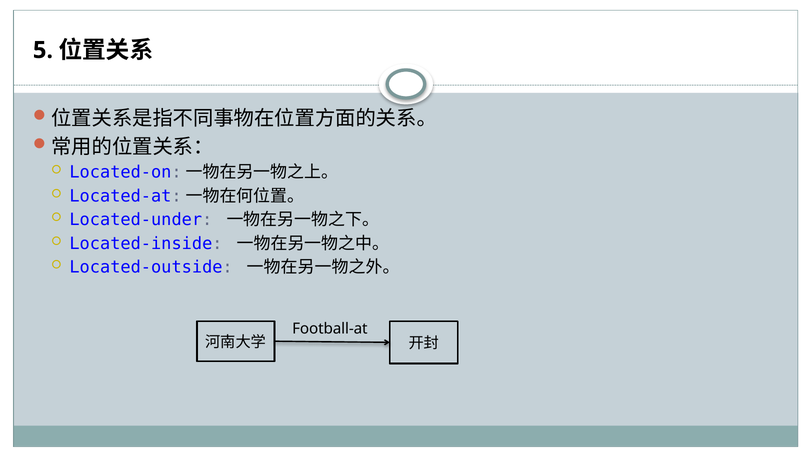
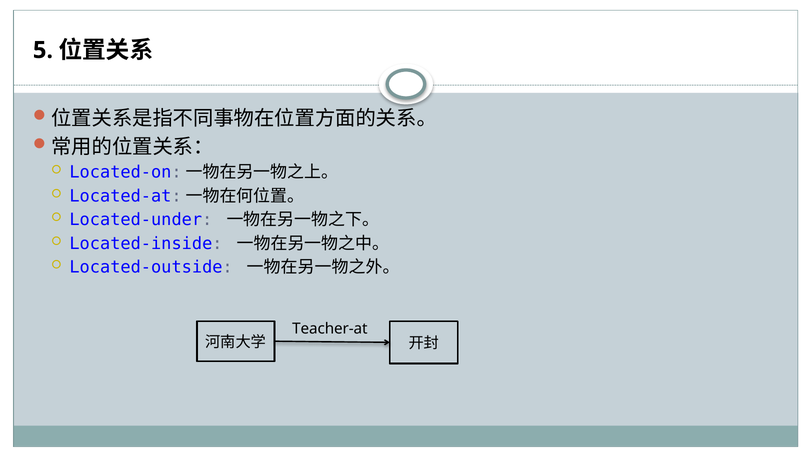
Football-at: Football-at -> Teacher-at (330, 328)
